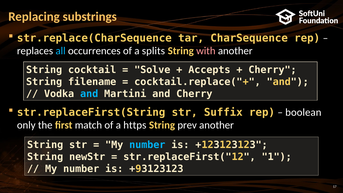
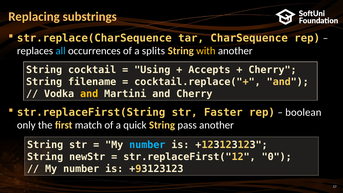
with colour: pink -> yellow (206, 51)
Solve: Solve -> Using (152, 70)
and colour: light blue -> yellow (89, 94)
Suffix: Suffix -> Faster (223, 112)
https: https -> quick (135, 125)
prev: prev -> pass (187, 125)
1: 1 -> 0 (277, 157)
